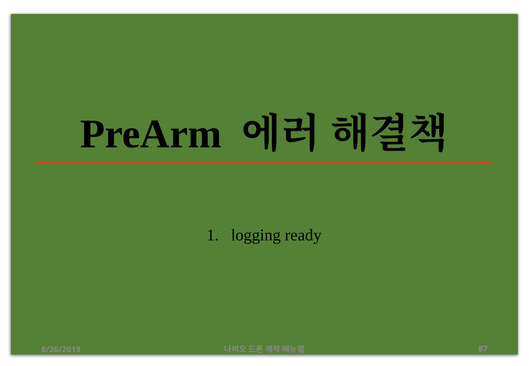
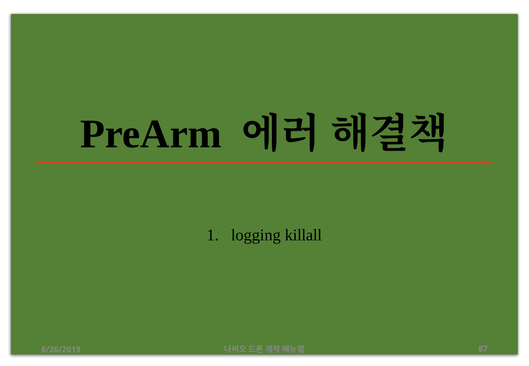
ready: ready -> killall (303, 235)
